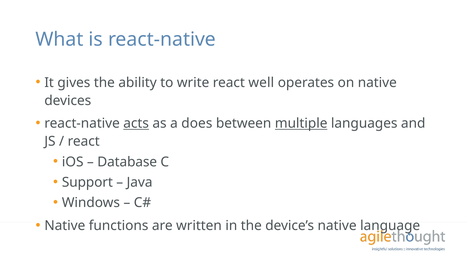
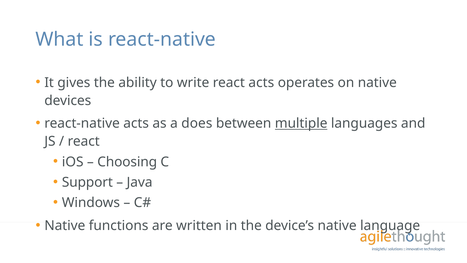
react well: well -> acts (261, 82)
acts underline: present -> none (136, 123)
Database: Database -> Choosing (127, 162)
